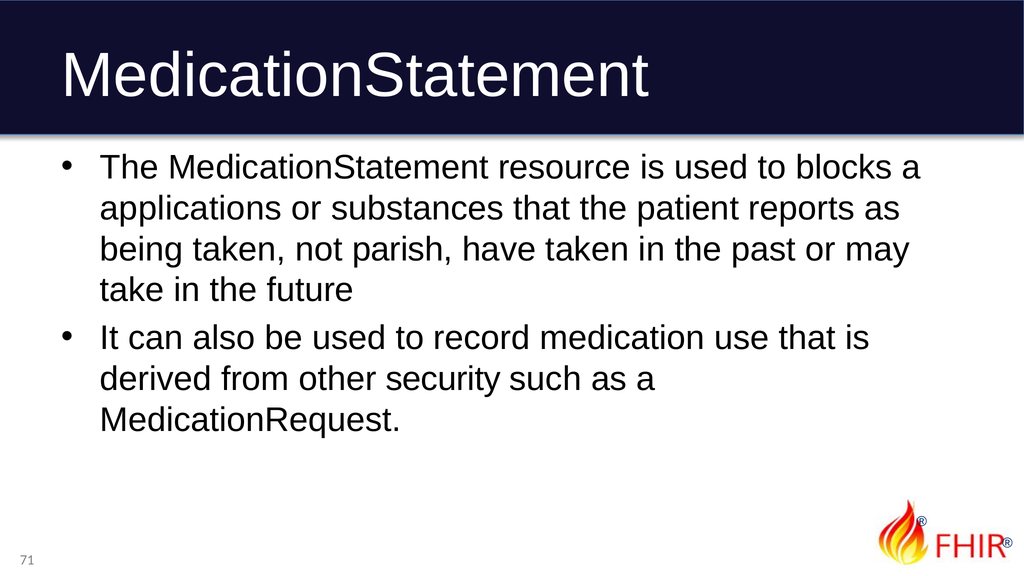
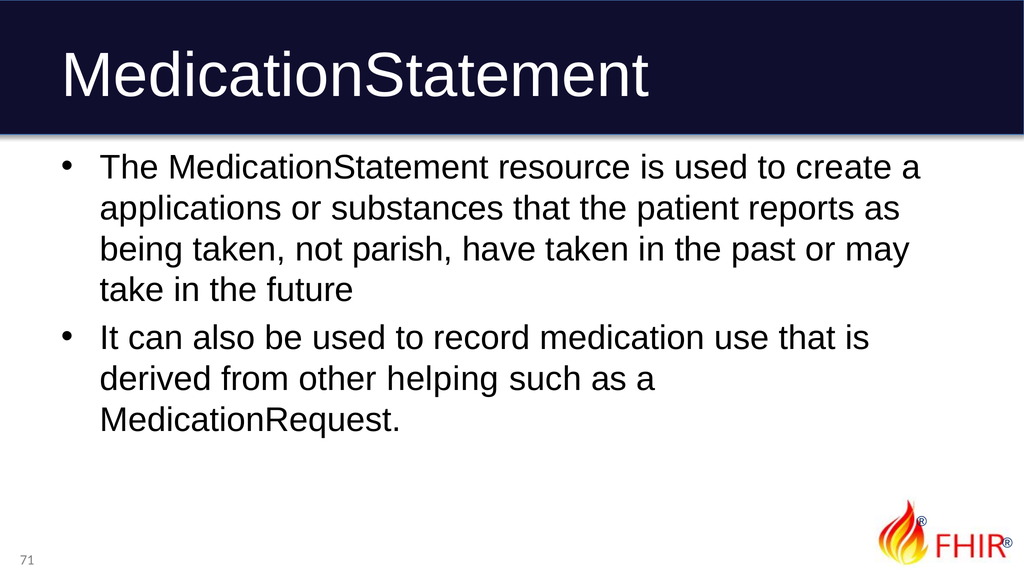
blocks: blocks -> create (844, 167)
security: security -> helping (443, 379)
